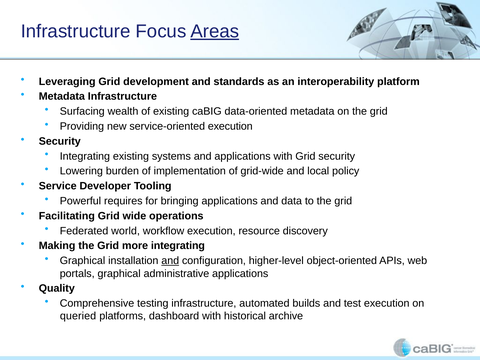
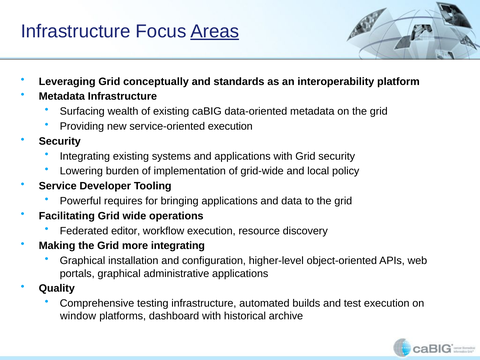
development: development -> conceptually (156, 82)
world: world -> editor (126, 231)
and underline: present -> none (170, 261)
queried: queried -> window (78, 316)
